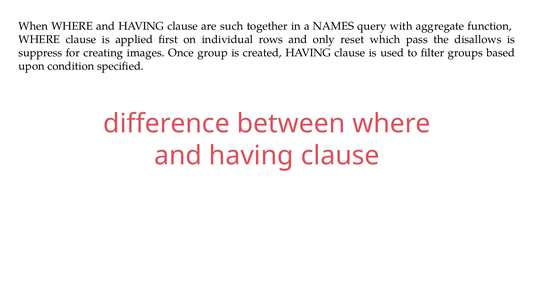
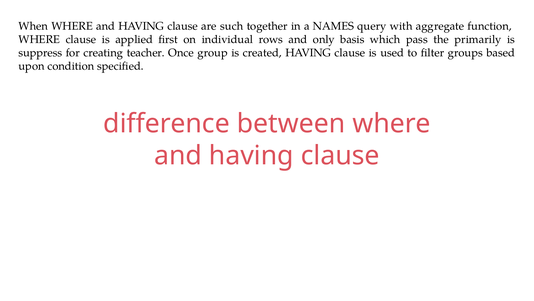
reset: reset -> basis (352, 39)
disallows: disallows -> primarily (478, 39)
images: images -> teacher (146, 53)
